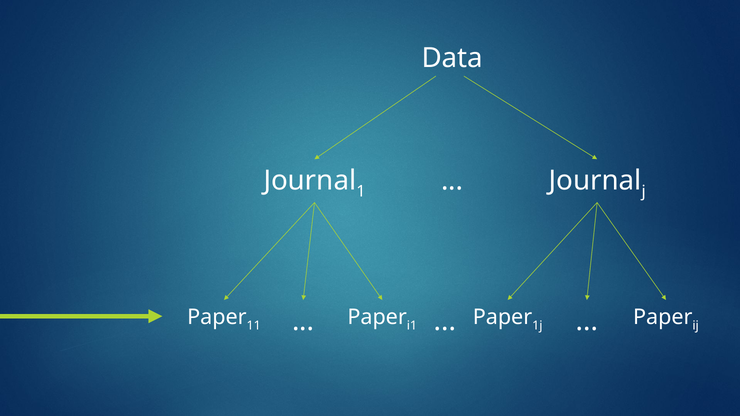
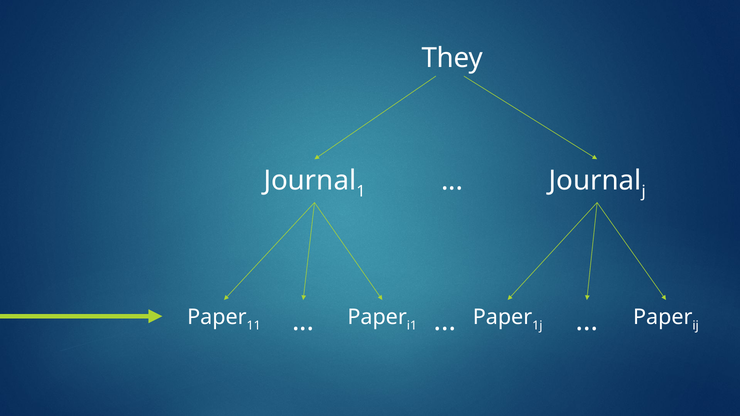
Data: Data -> They (452, 58)
